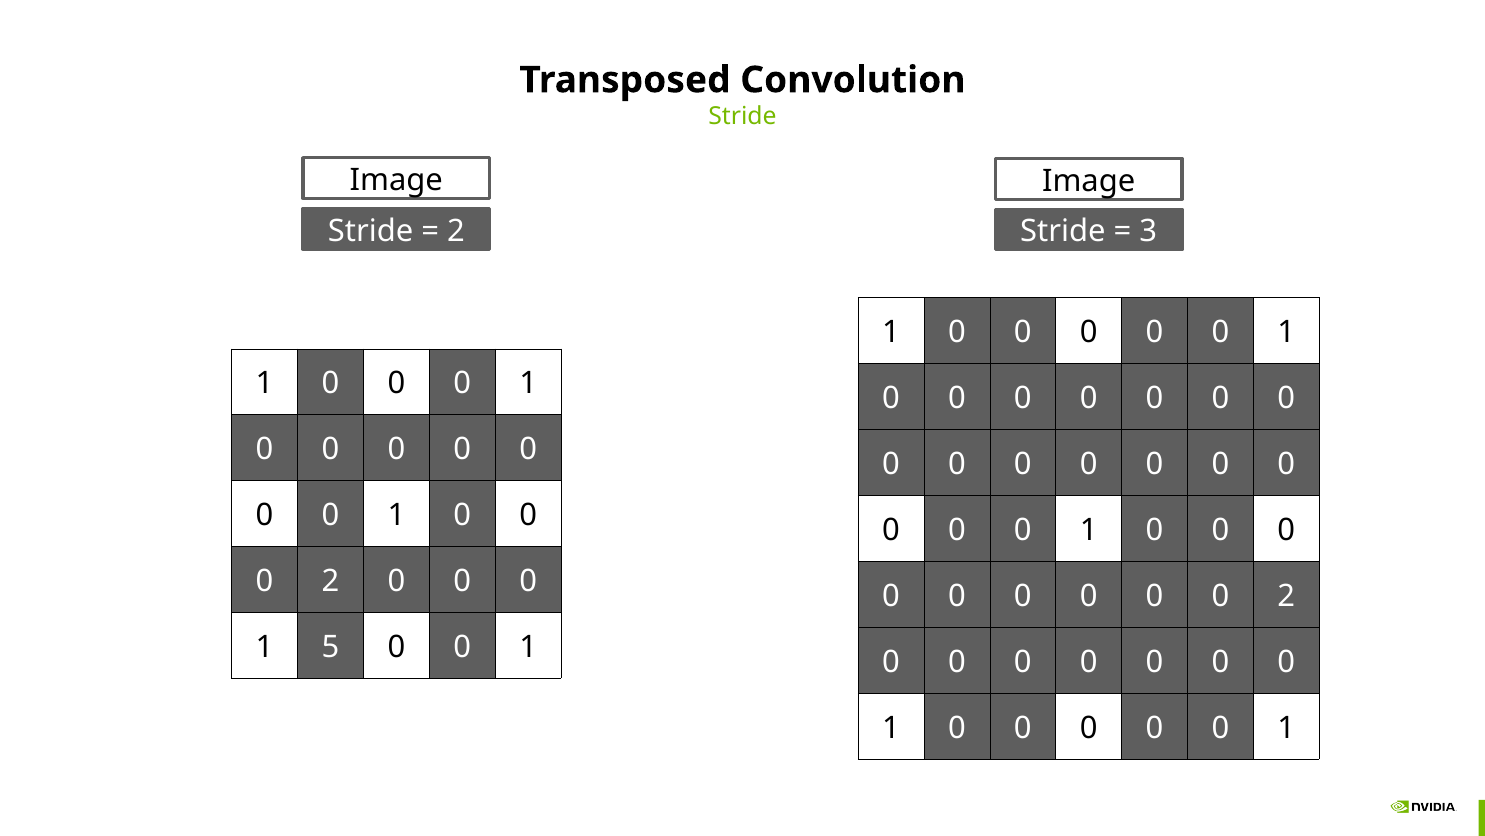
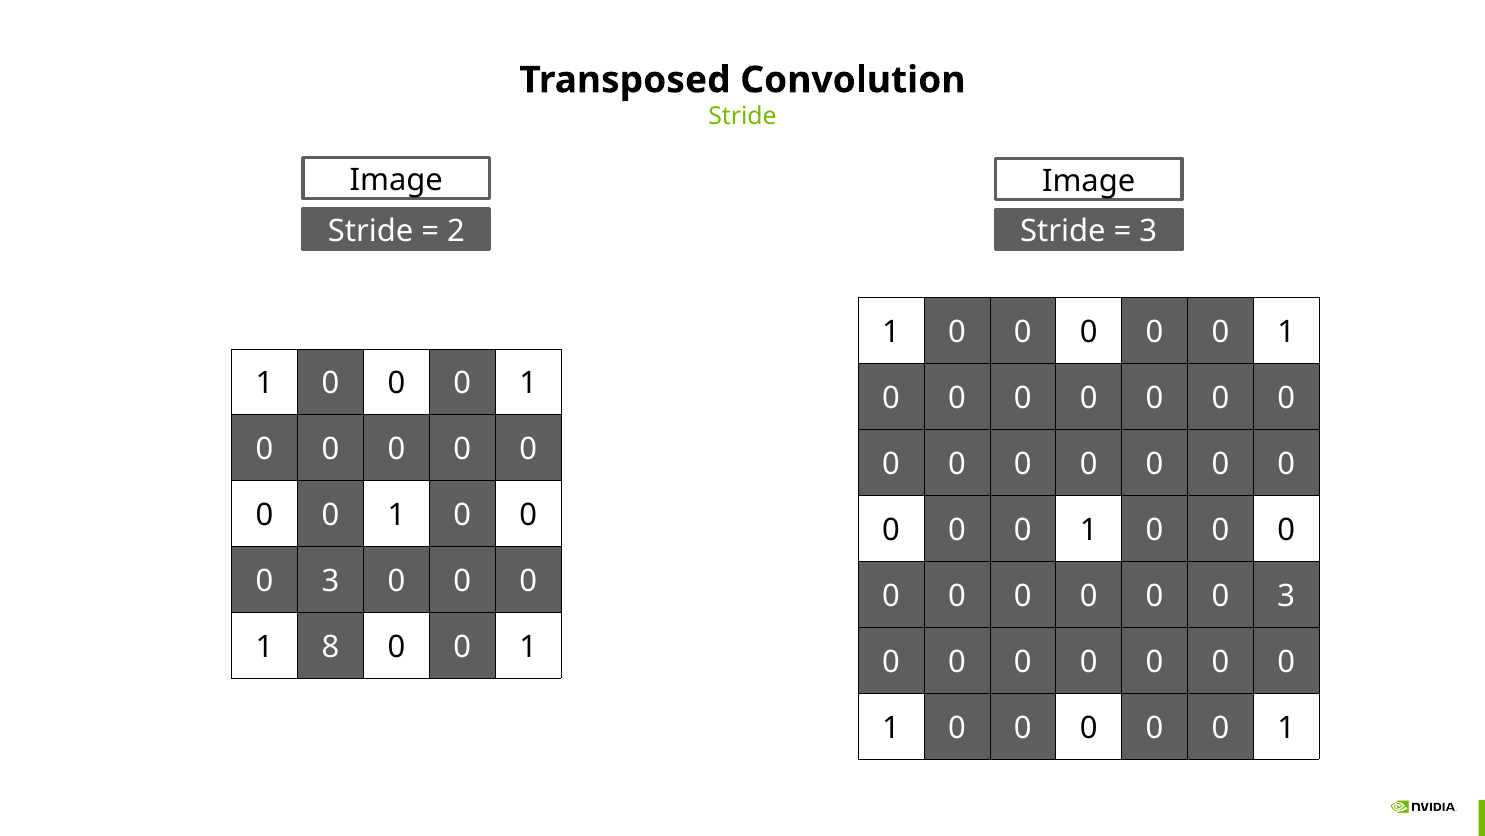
2: 2 -> 3 (330, 581)
2: 2 -> 3 (1286, 596)
5: 5 -> 8 (330, 647)
